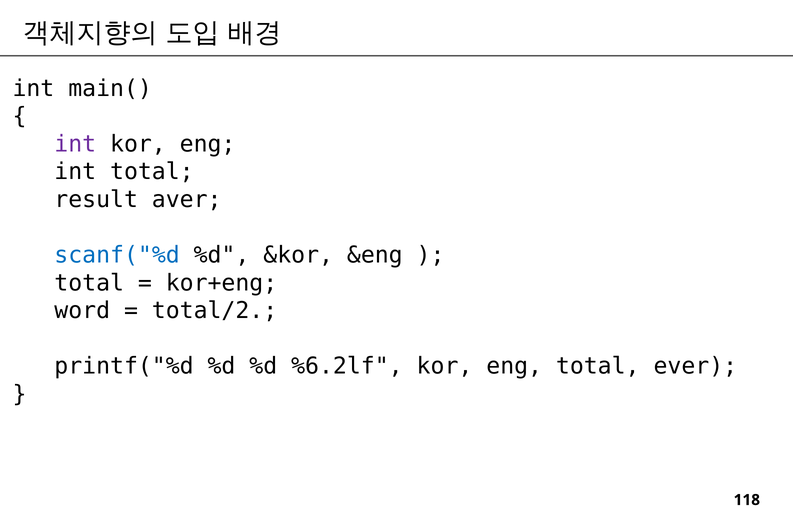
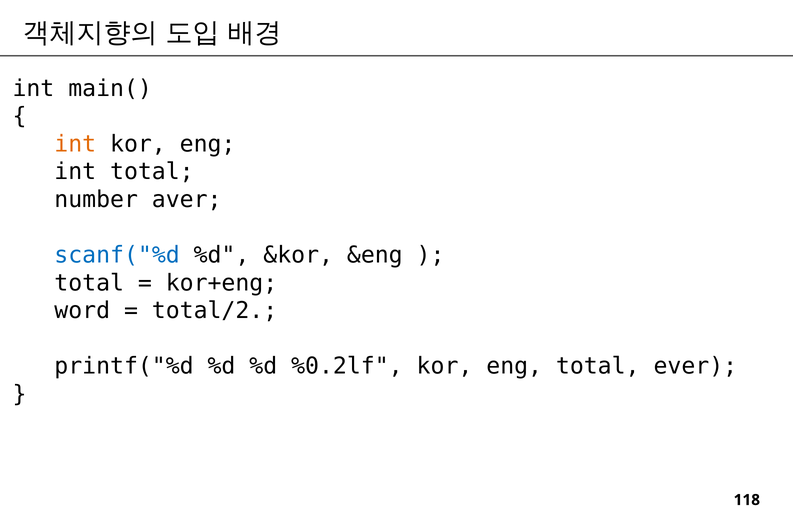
int colour: purple -> orange (75, 144)
result: result -> number (96, 199)
%6.2lf: %6.2lf -> %0.2lf (347, 366)
